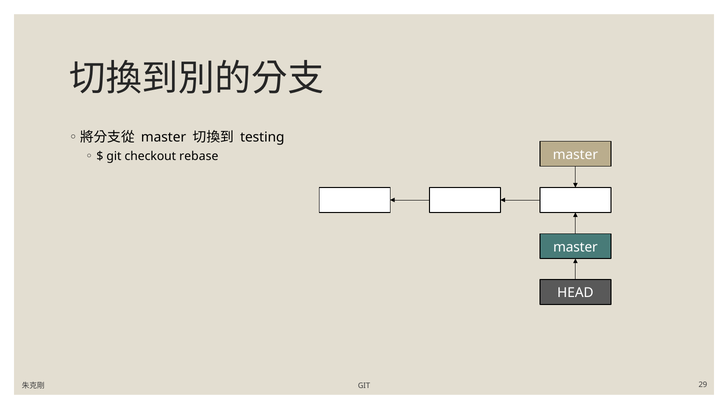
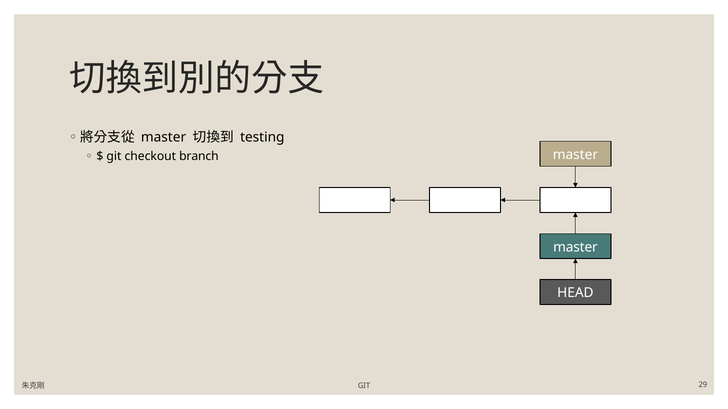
rebase: rebase -> branch (199, 157)
